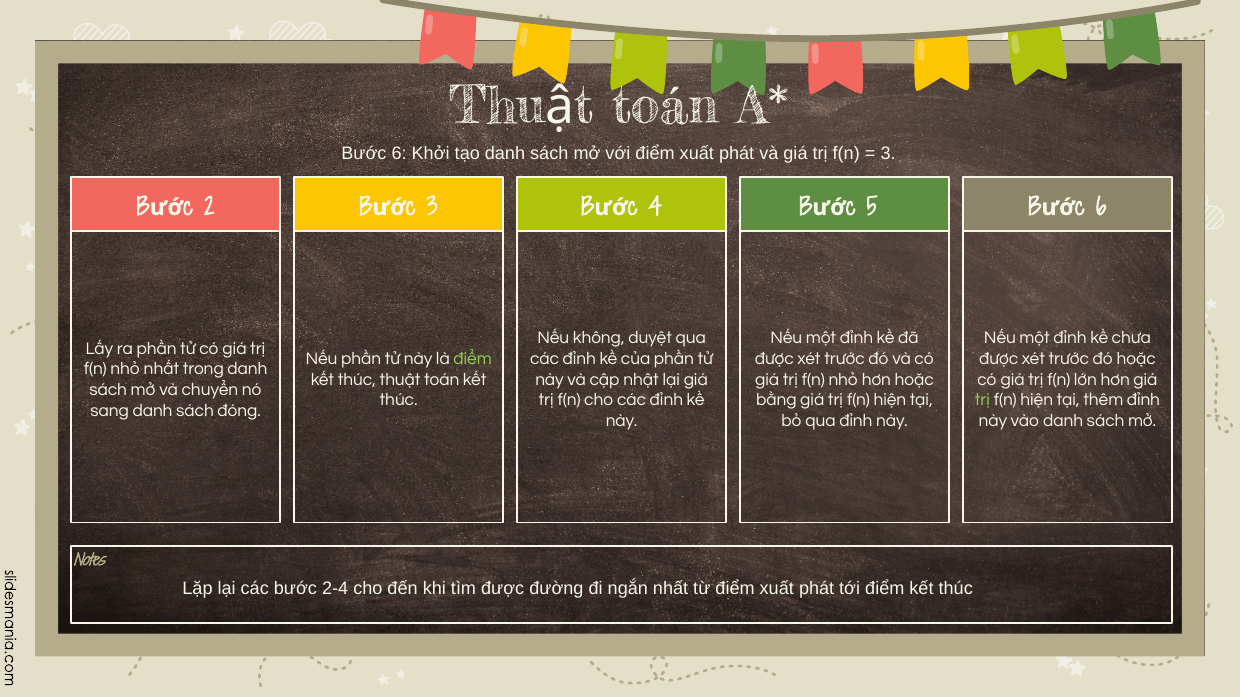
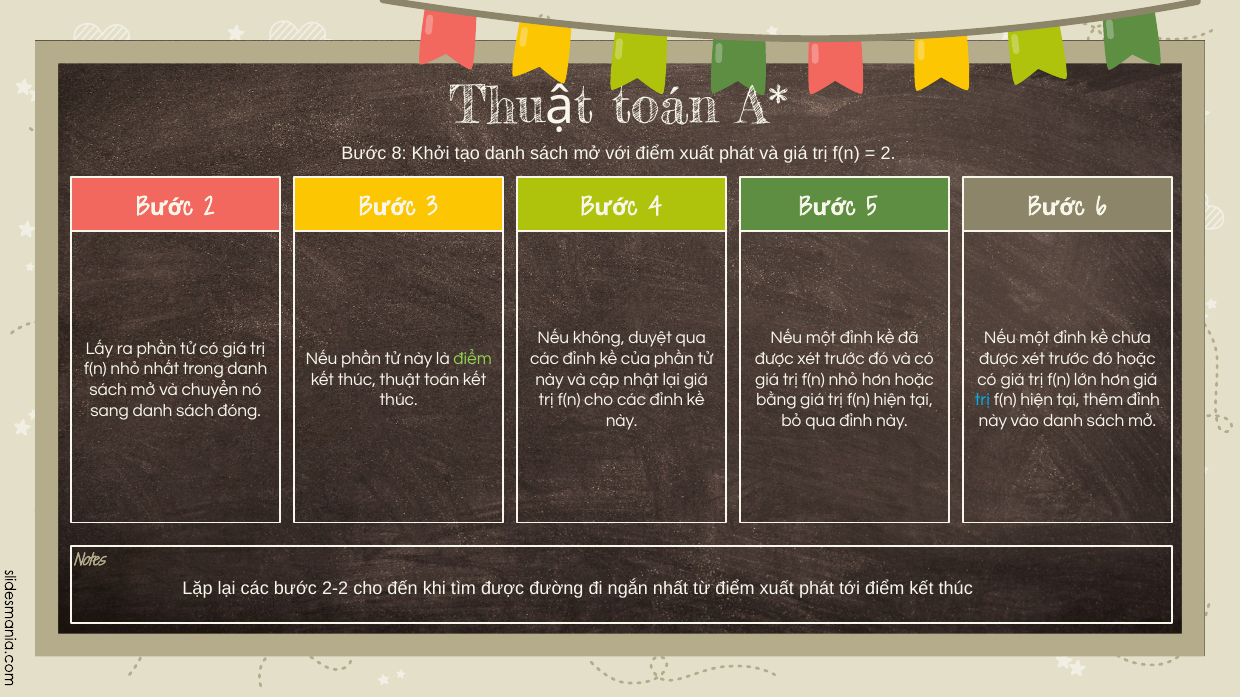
Bước 6: 6 -> 8 (399, 154)
3: 3 -> 2 (888, 154)
trị colour: light green -> light blue (982, 400)
2-4: 2-4 -> 2-2 (335, 588)
